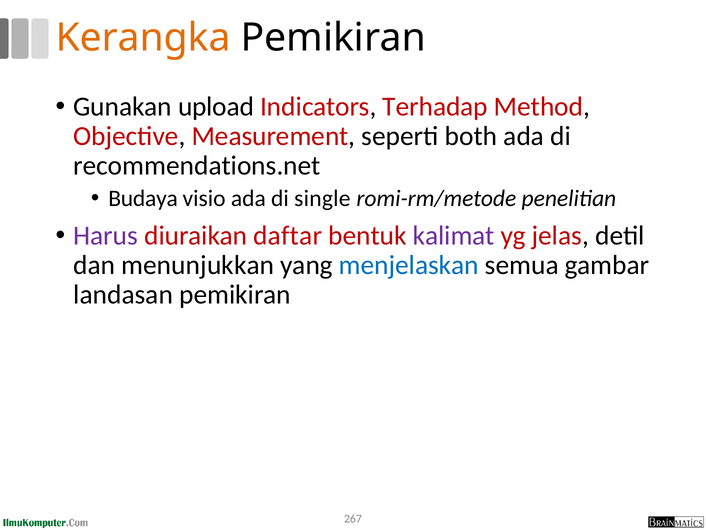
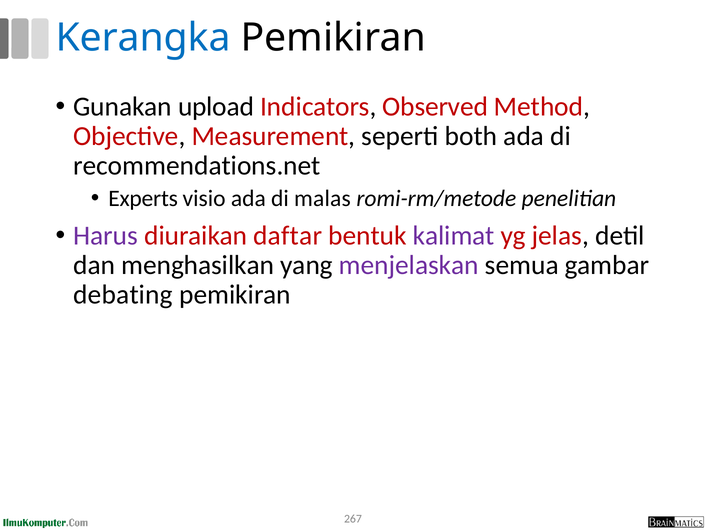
Kerangka colour: orange -> blue (143, 38)
Terhadap: Terhadap -> Observed (435, 106)
Budaya: Budaya -> Experts (143, 198)
single: single -> malas (322, 198)
menunjukkan: menunjukkan -> menghasilkan (198, 265)
menjelaskan colour: blue -> purple (409, 265)
landasan: landasan -> debating (123, 295)
